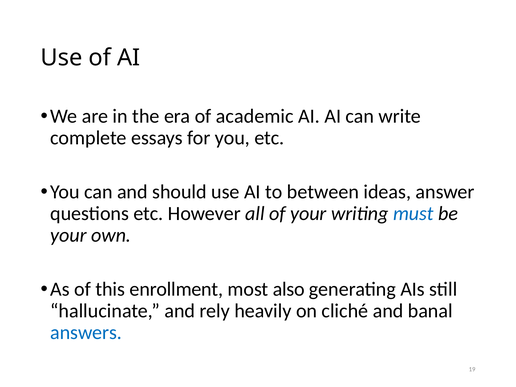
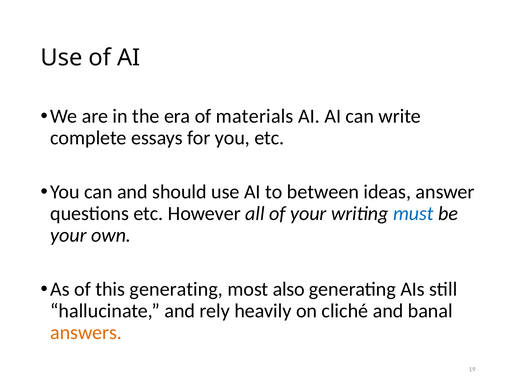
academic: academic -> materials (255, 116)
this enrollment: enrollment -> generating (176, 289)
answers colour: blue -> orange (86, 332)
